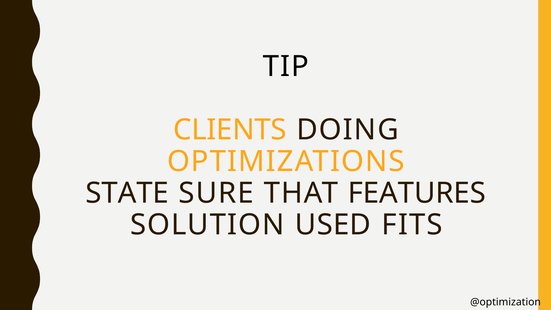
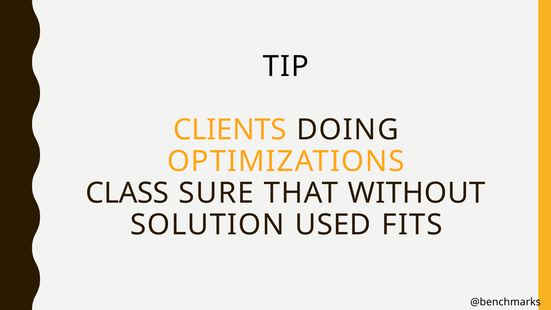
STATE: STATE -> CLASS (127, 193)
FEATURES: FEATURES -> WITHOUT (417, 193)
@optimization: @optimization -> @benchmarks (506, 302)
